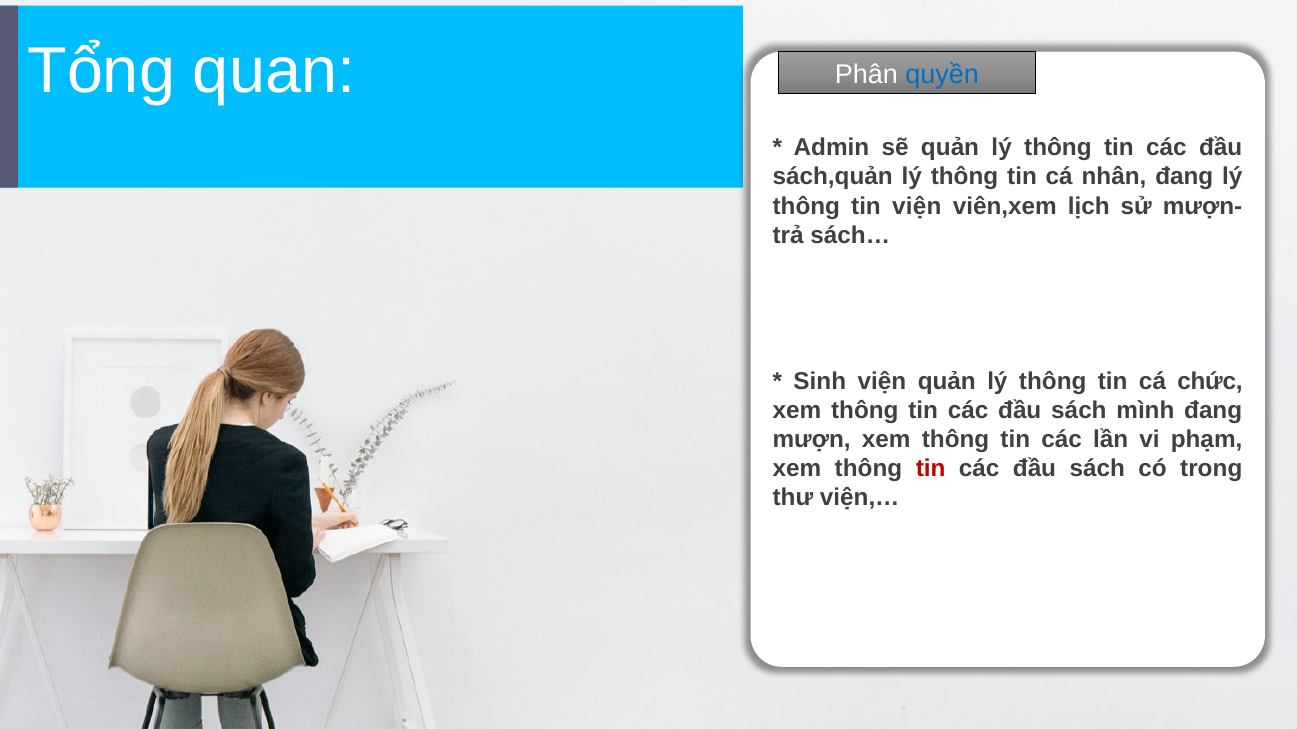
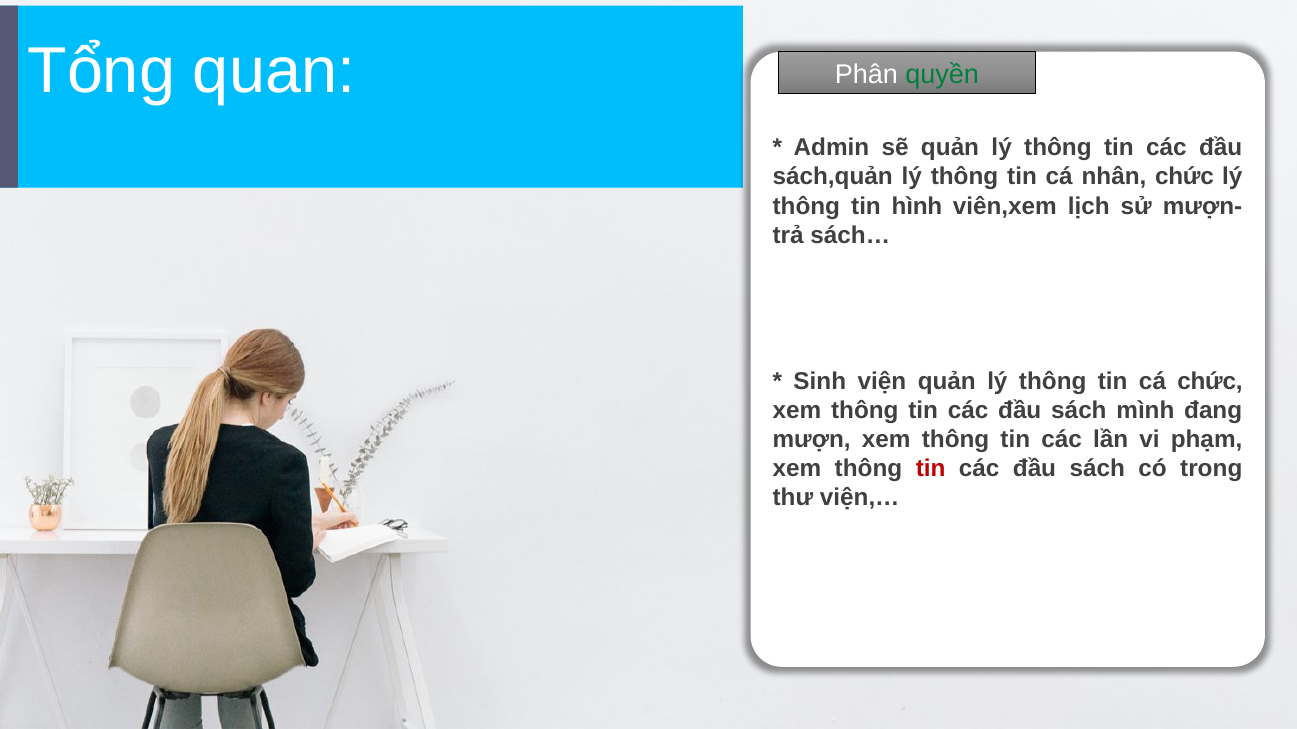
quyền colour: blue -> green (942, 75)
nhân đang: đang -> chức (1184, 177)
tin viện: viện -> hình (917, 206)
